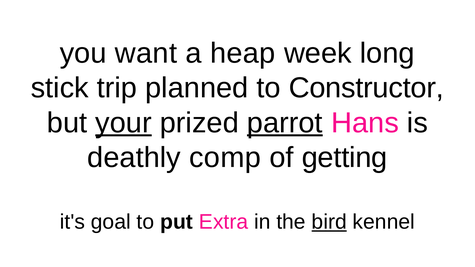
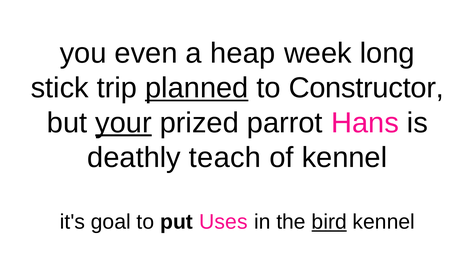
want: want -> even (146, 53)
planned underline: none -> present (197, 88)
parrot underline: present -> none (285, 123)
comp: comp -> teach (225, 158)
of getting: getting -> kennel (344, 158)
Extra: Extra -> Uses (223, 222)
